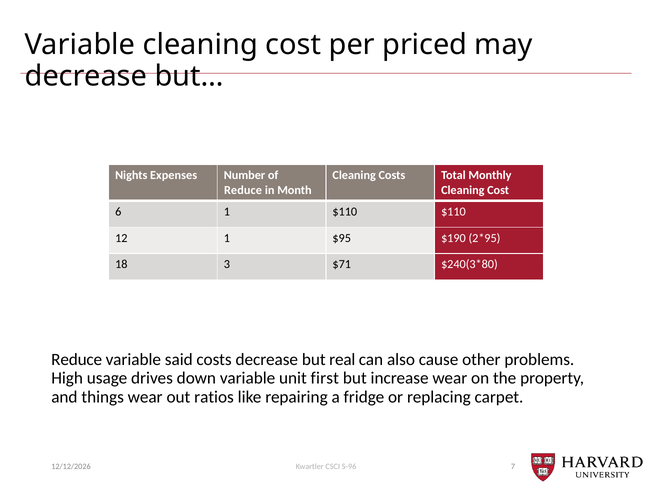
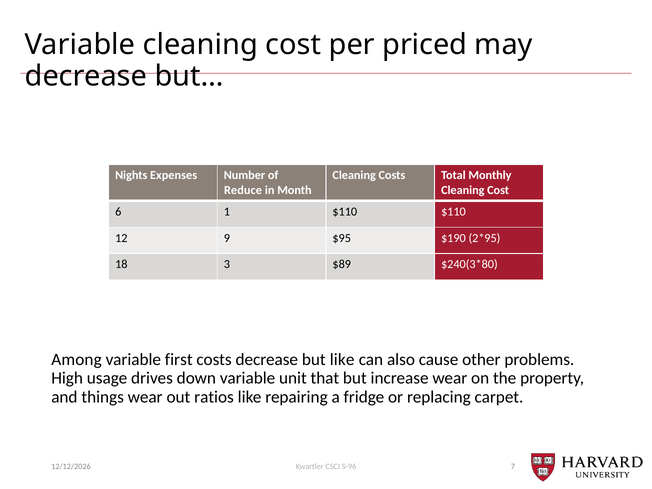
12 1: 1 -> 9 (227, 238)
$71: $71 -> $89 (342, 264)
Reduce: Reduce -> Among (77, 359)
said: said -> first (179, 359)
but real: real -> like (342, 359)
first: first -> that (325, 378)
